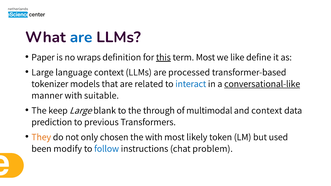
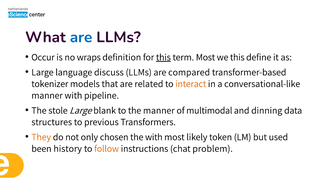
Paper: Paper -> Occur (43, 57)
we like: like -> this (237, 57)
language context: context -> discuss (109, 72)
processed: processed -> compared (189, 72)
interact colour: blue -> orange (191, 84)
conversational-like underline: present -> none (262, 84)
suitable: suitable -> pipeline (101, 95)
keep: keep -> stole (58, 111)
the through: through -> manner (159, 111)
and context: context -> dinning (267, 111)
prediction: prediction -> structures (52, 122)
modify: modify -> history (68, 149)
follow colour: blue -> orange (107, 149)
